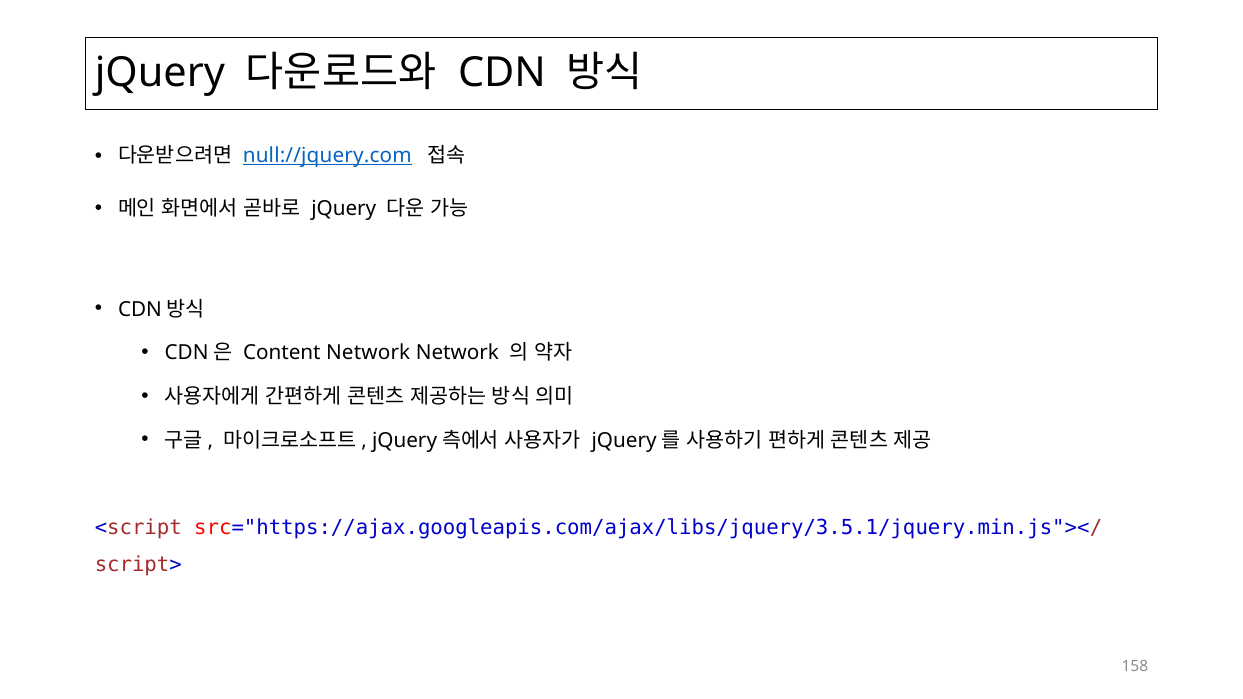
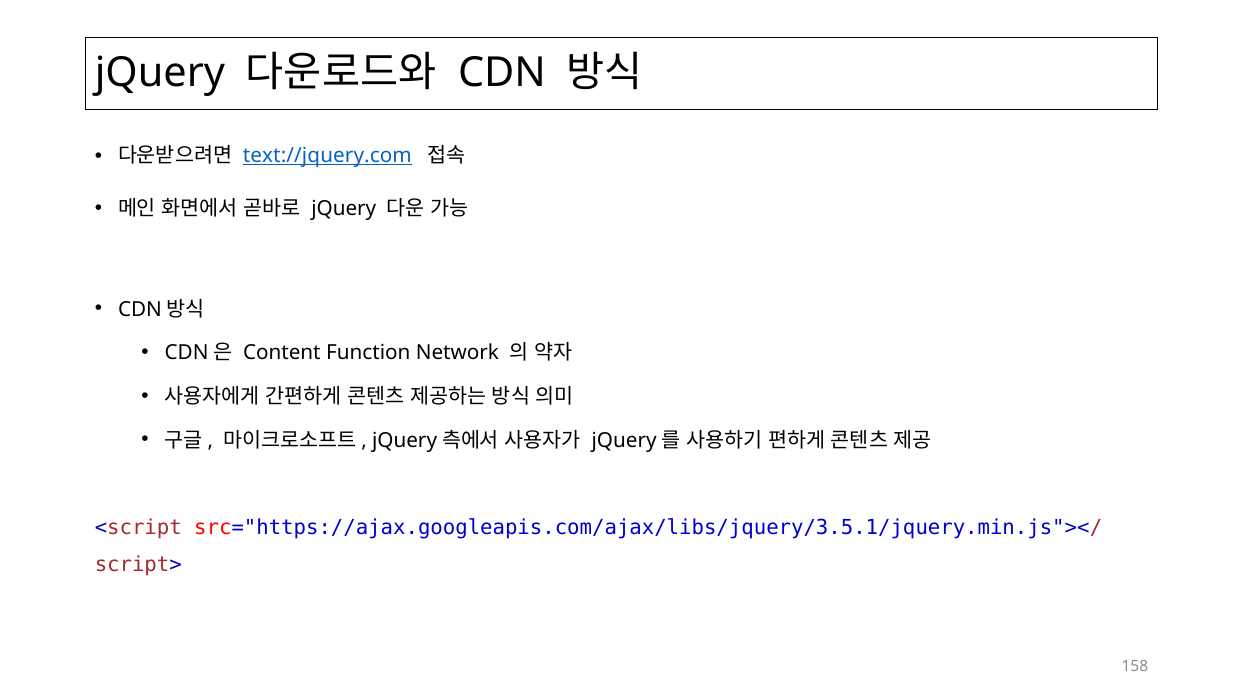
null://jquery.com: null://jquery.com -> text://jquery.com (327, 155)
Content Network: Network -> Function (368, 353)
